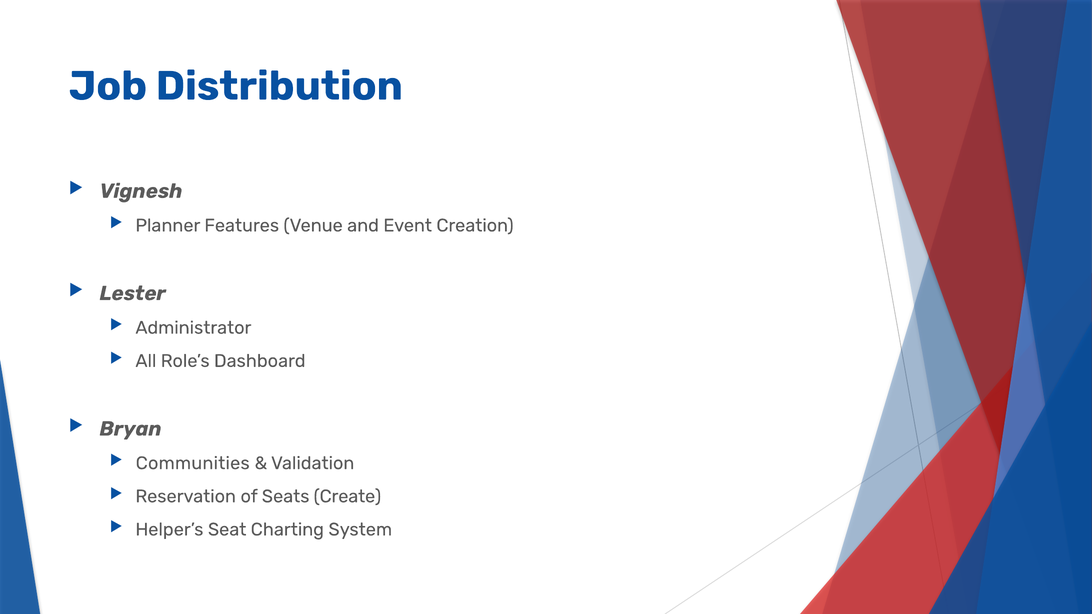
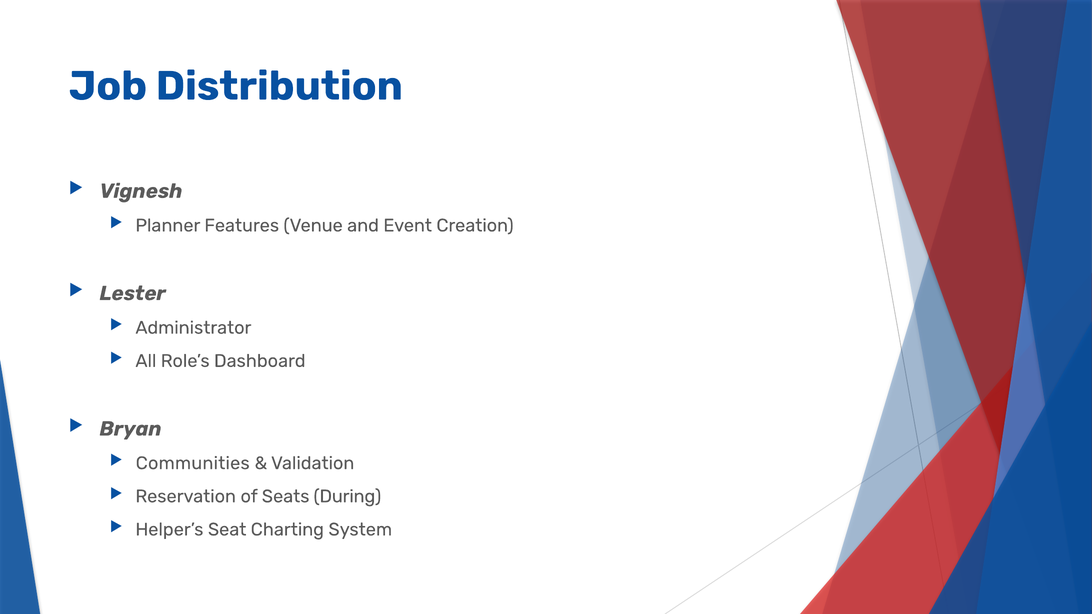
Create: Create -> During (347, 497)
